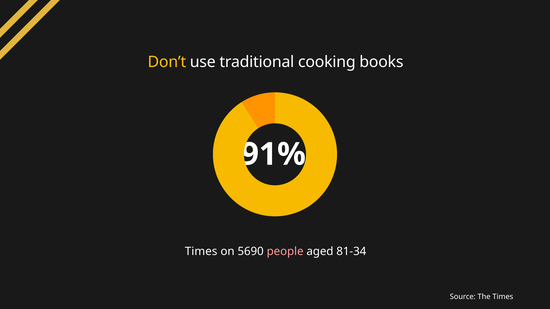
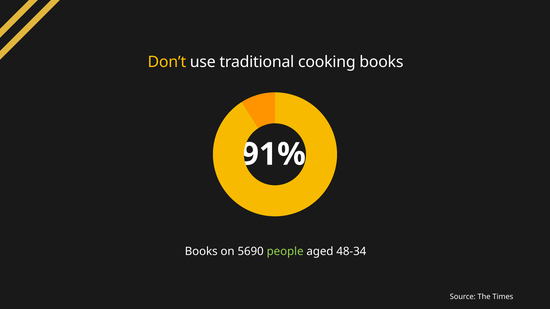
Times: Times -> Books (201, 252)
people colour: pink -> light green (285, 252)
81-34: 81-34 -> 48-34 (351, 252)
